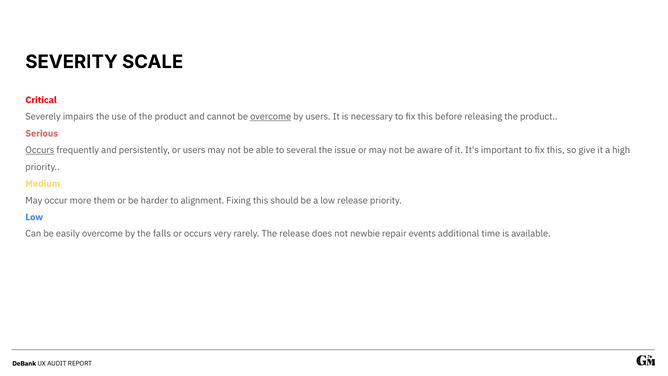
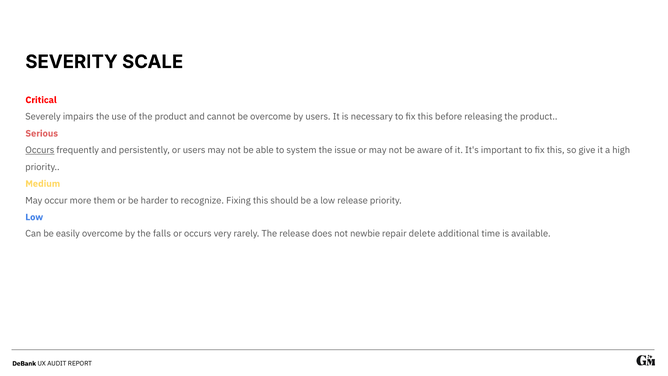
overcome underline: present -> none (271, 117)
several: several -> system (301, 150)
alignment: alignment -> recognize (202, 200)
events: events -> delete (422, 234)
